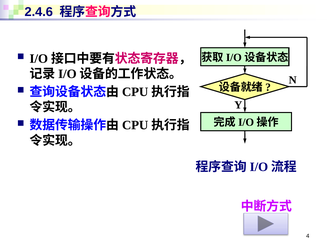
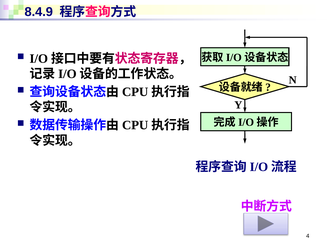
2.4.6: 2.4.6 -> 8.4.9 (39, 12)
